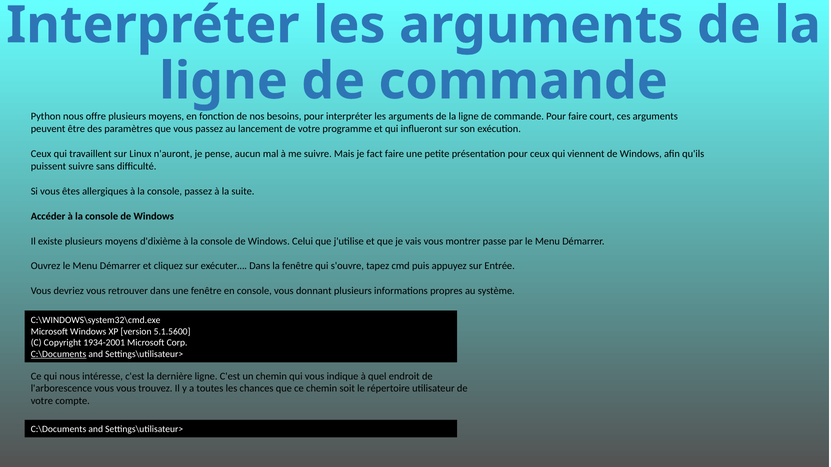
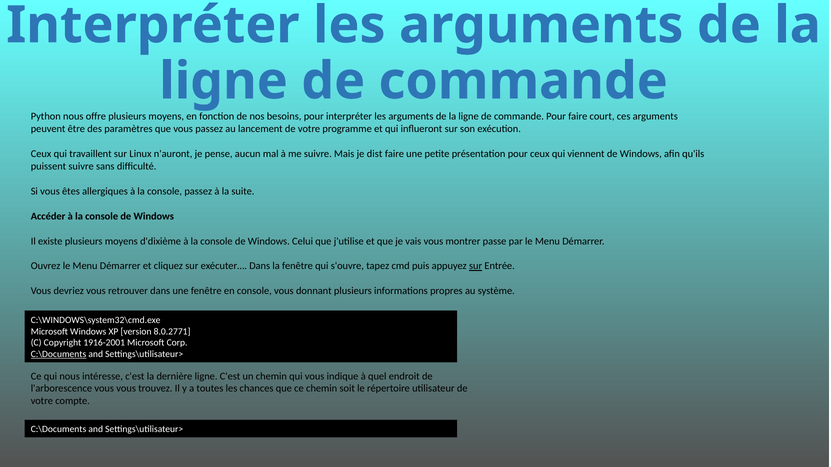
fact: fact -> dist (375, 154)
sur underline: none -> present (476, 266)
5.1.5600: 5.1.5600 -> 8.0.2771 (172, 332)
1934-2001: 1934-2001 -> 1916-2001 (104, 343)
